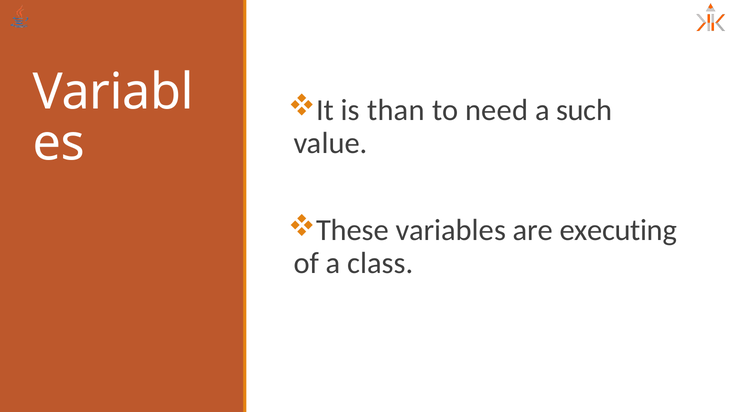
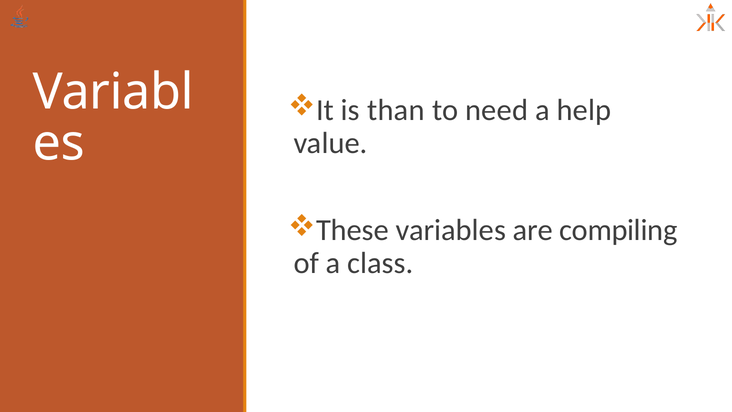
such: such -> help (584, 110)
executing: executing -> compiling (618, 230)
